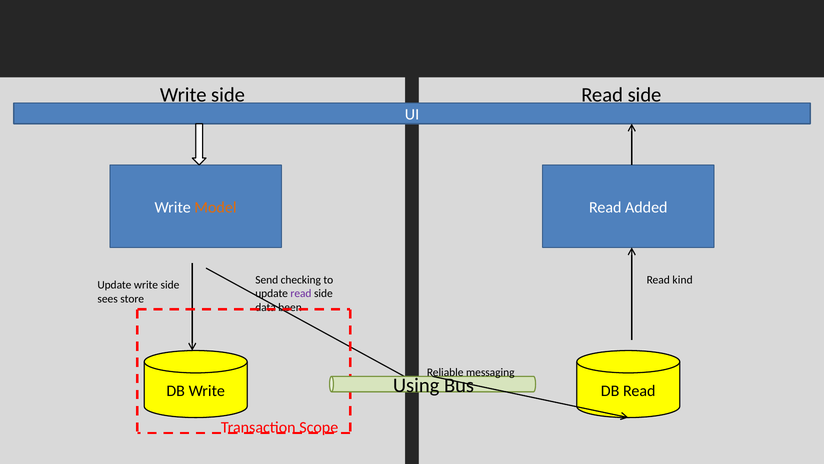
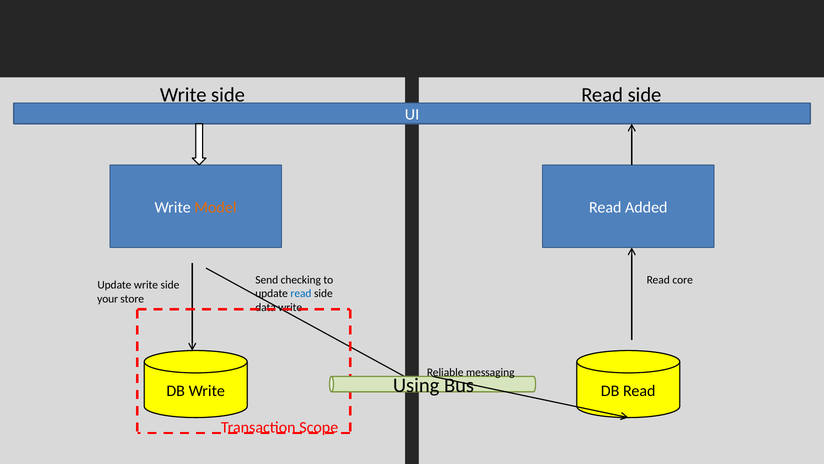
kind: kind -> core (683, 279)
read colour: purple -> blue (301, 293)
sees: sees -> your (108, 298)
data been: been -> write (290, 307)
